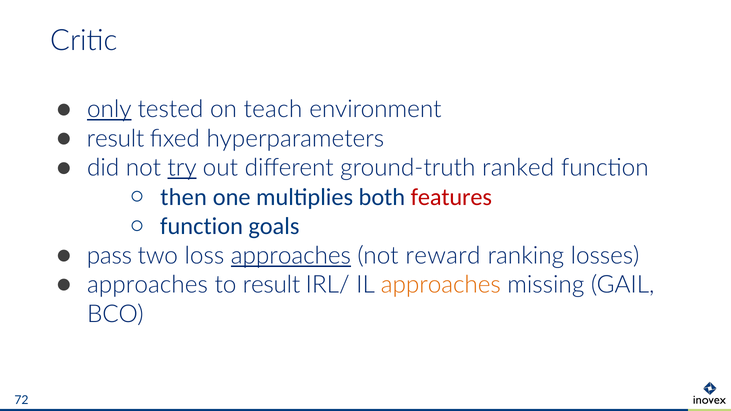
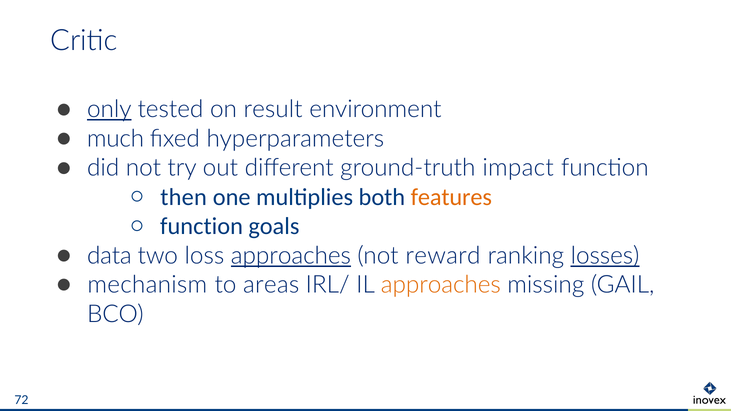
teach: teach -> result (273, 109)
result: result -> much (115, 139)
try underline: present -> none (182, 168)
ranked: ranked -> impact (518, 168)
features colour: red -> orange (451, 197)
pass: pass -> data (109, 256)
losses underline: none -> present (605, 256)
approaches: approaches -> mechanism (147, 285)
to result: result -> areas (271, 285)
